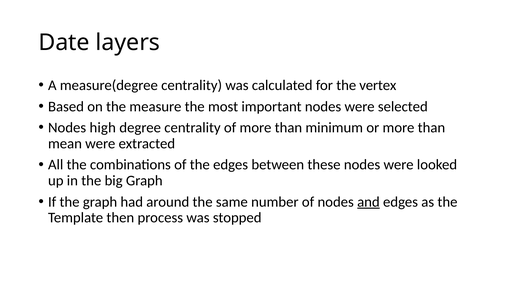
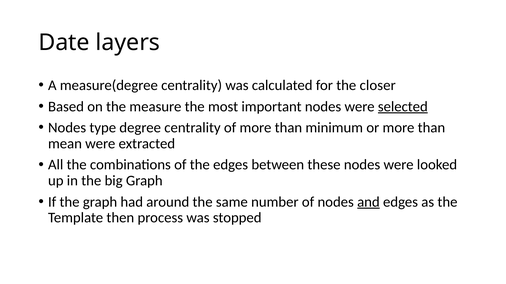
vertex: vertex -> closer (378, 86)
selected underline: none -> present (403, 107)
high: high -> type (103, 128)
